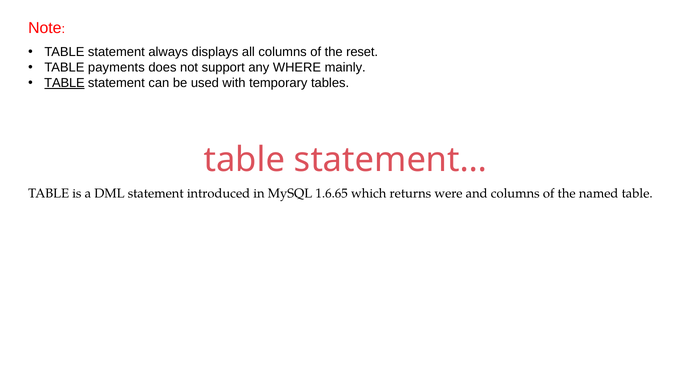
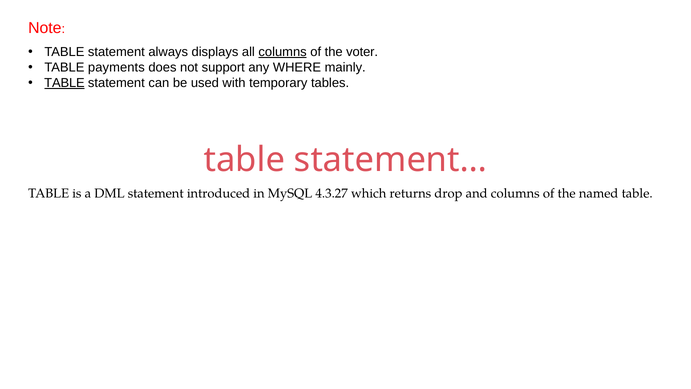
columns underline: none -> present (283, 52)
reset: reset -> voter (362, 52)
1.6.65: 1.6.65 -> 4.3.27 (332, 193)
were: were -> drop (448, 193)
